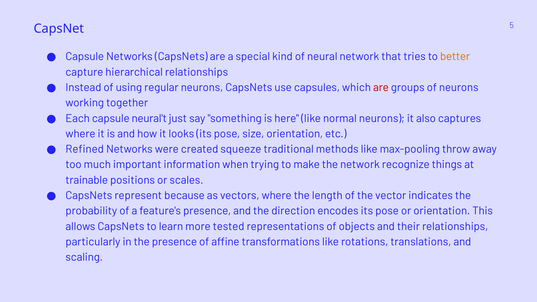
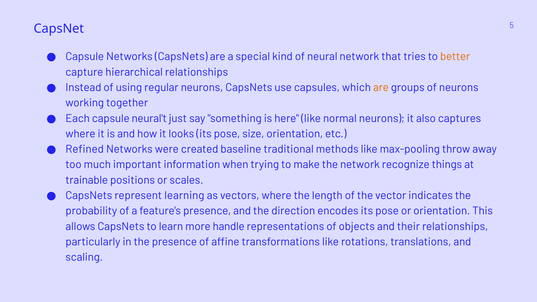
are colour: red -> orange (381, 87)
squeeze: squeeze -> baseline (241, 149)
because: because -> learning (184, 196)
tested: tested -> handle (229, 226)
